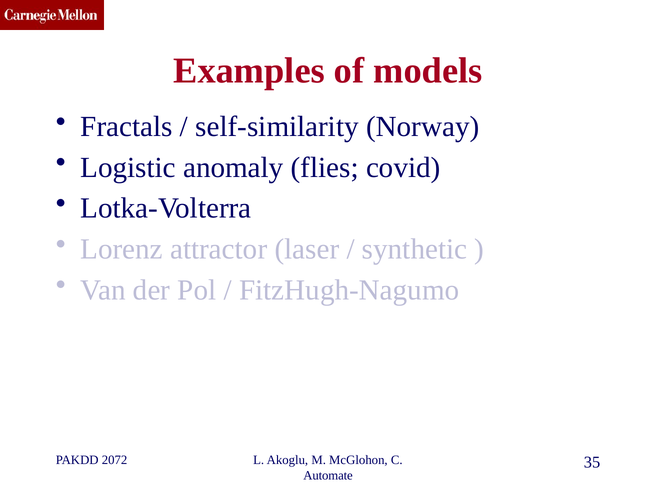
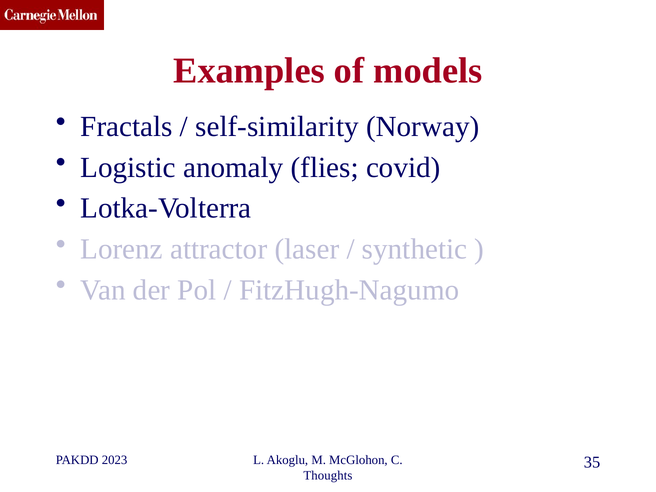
2072: 2072 -> 2023 (115, 460)
Automate: Automate -> Thoughts (328, 475)
